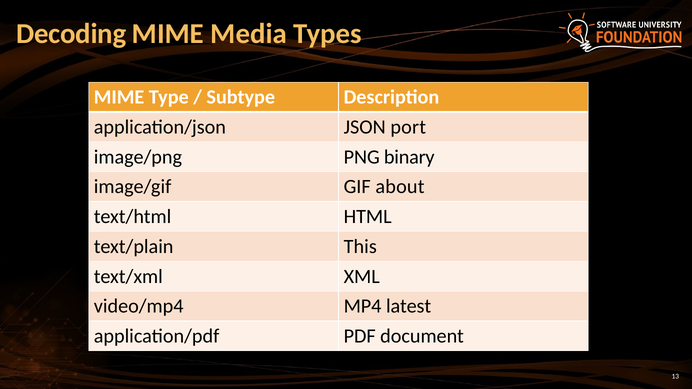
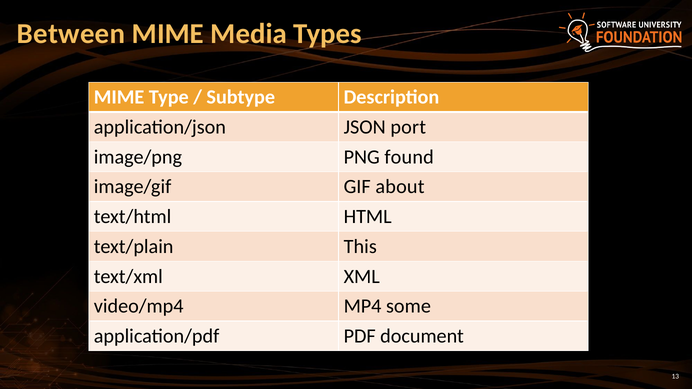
Decoding: Decoding -> Between (71, 34)
binary: binary -> found (409, 157)
latest: latest -> some (408, 307)
